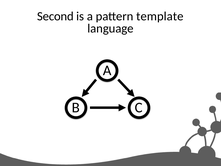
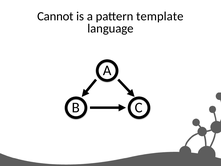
Second: Second -> Cannot (55, 16)
